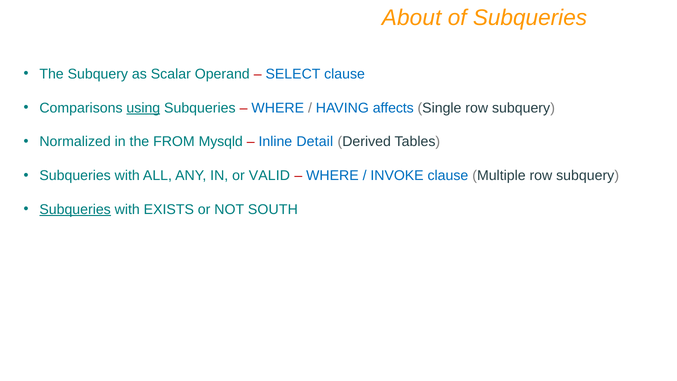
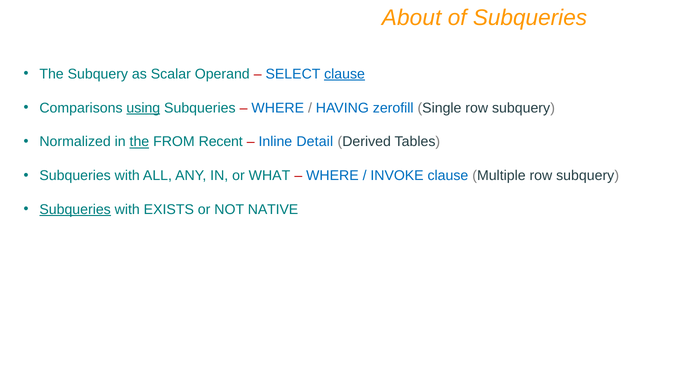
clause underline: none -> present (345, 74)
affects: affects -> zerofill (393, 108)
the underline: none -> present (139, 142)
Mysqld: Mysqld -> Recent (221, 142)
VALID: VALID -> WHAT (269, 176)
SOUTH: SOUTH -> NATIVE (273, 209)
